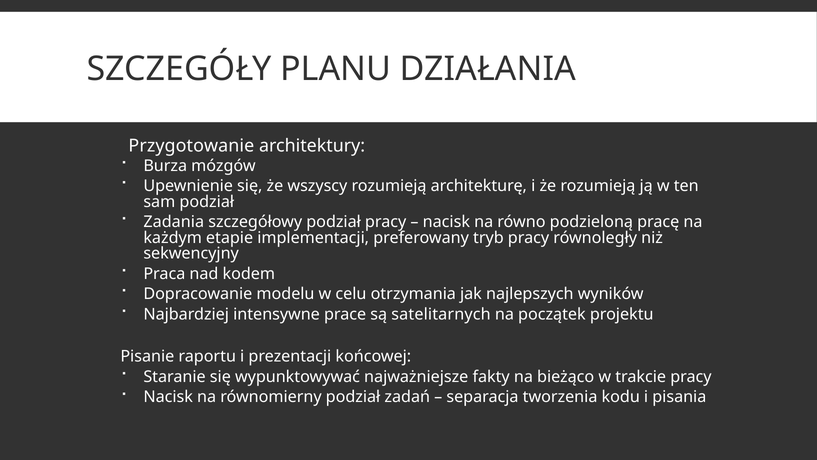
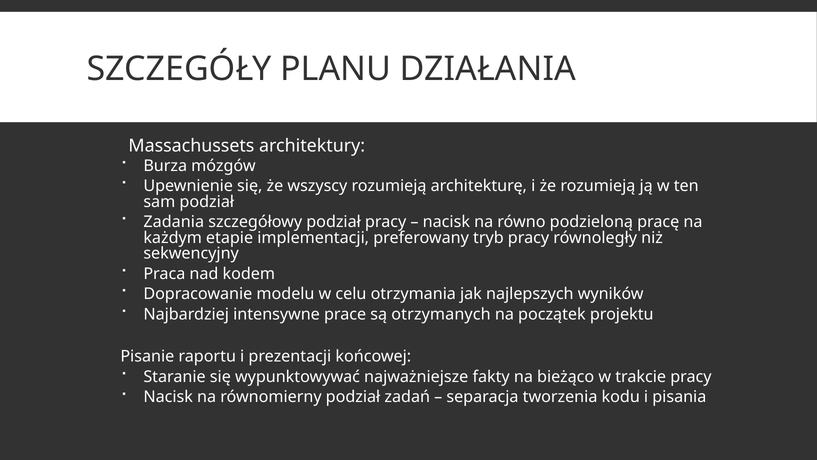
Przygotowanie: Przygotowanie -> Massachussets (191, 146)
satelitarnych: satelitarnych -> otrzymanych (441, 314)
